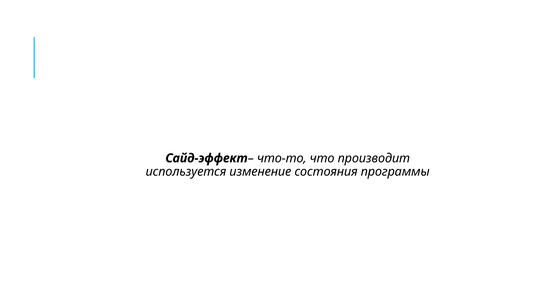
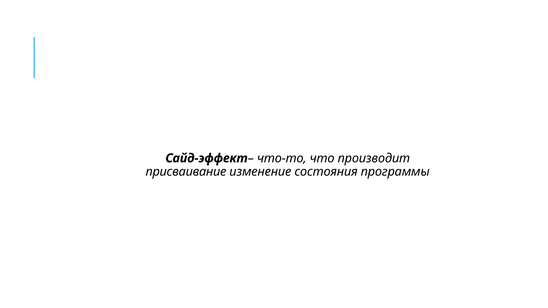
используется: используется -> присваивание (186, 172)
